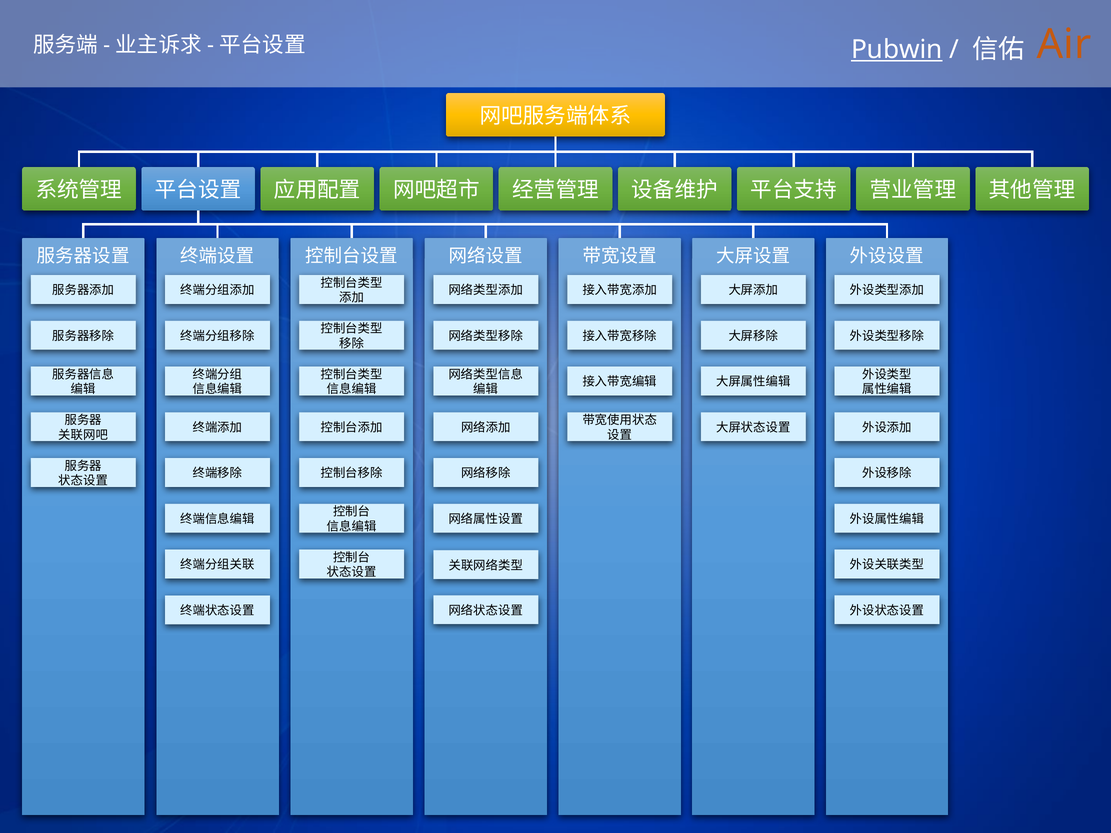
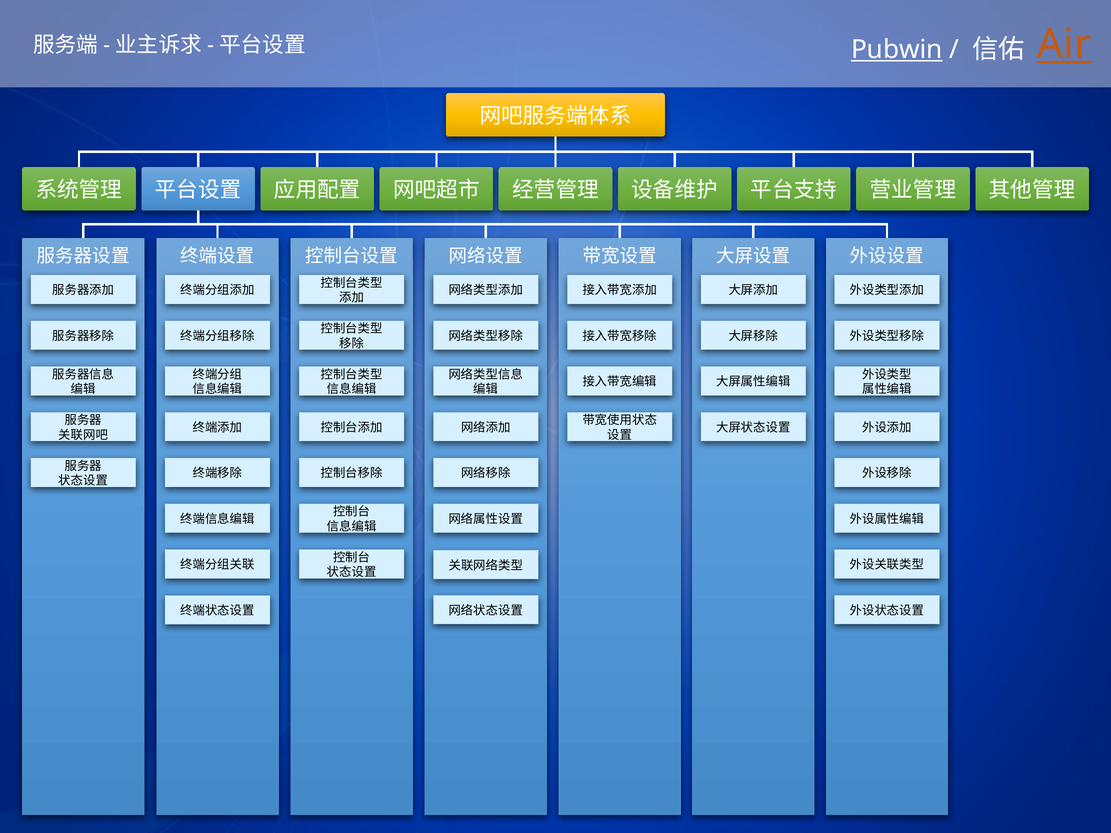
Air underline: none -> present (1064, 44)
